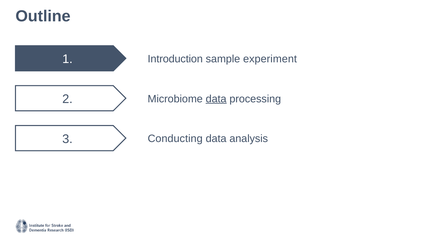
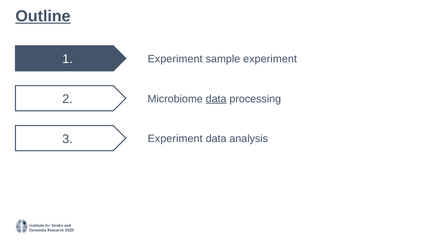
Outline underline: none -> present (43, 16)
Introduction: Introduction -> Experiment (175, 59)
Conducting: Conducting -> Experiment (175, 139)
